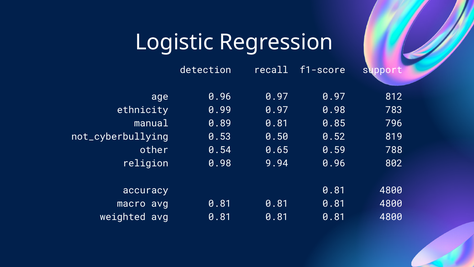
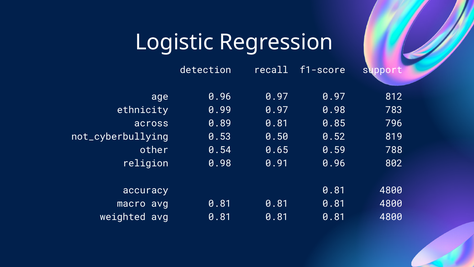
manual: manual -> across (151, 123)
9.94: 9.94 -> 0.91 (277, 163)
